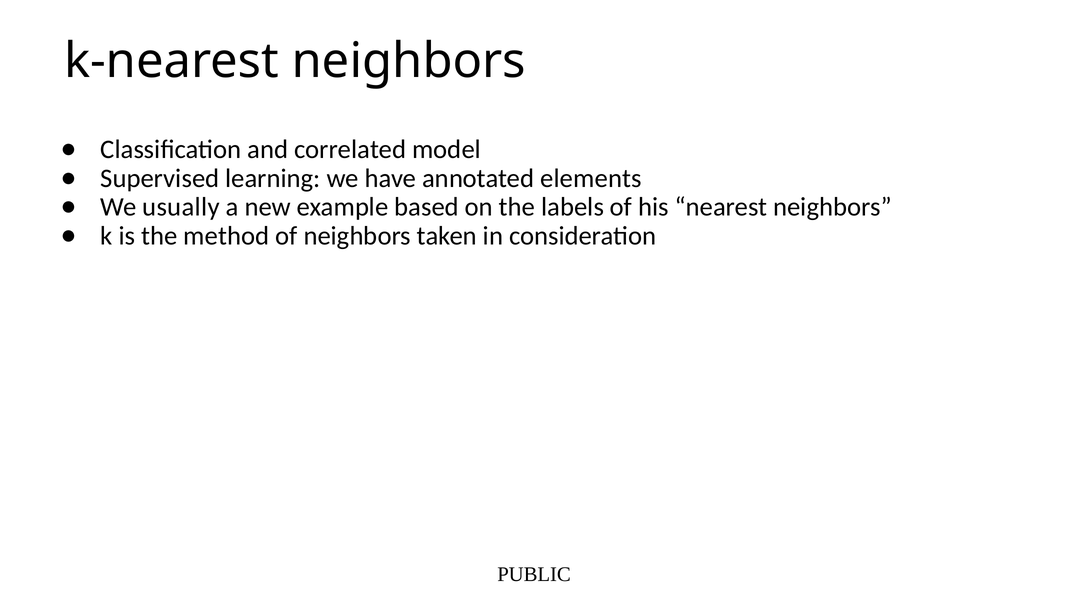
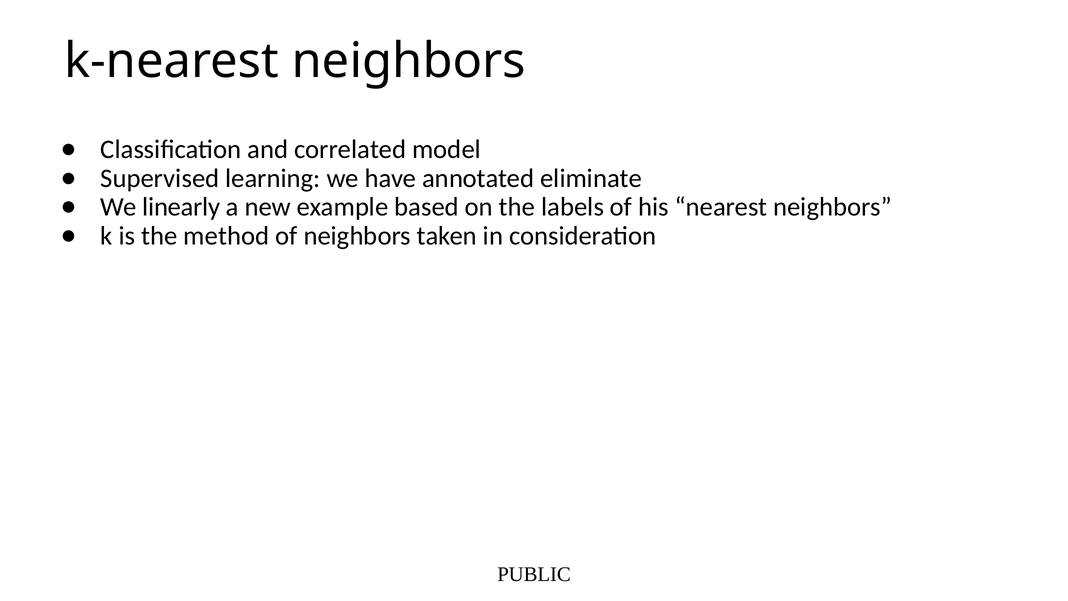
elements: elements -> eliminate (591, 178)
usually: usually -> linearly (181, 207)
